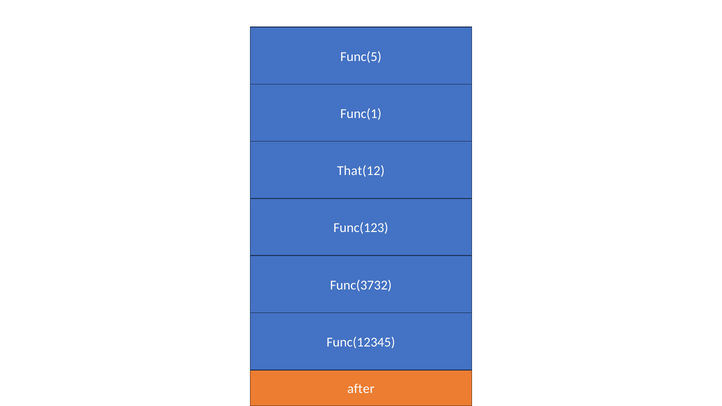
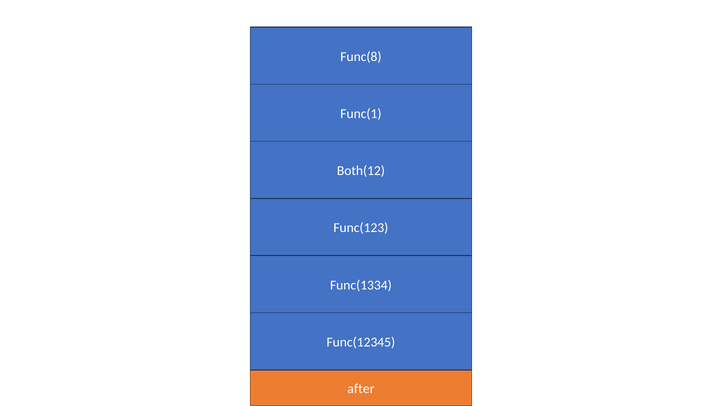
Func(5: Func(5 -> Func(8 (361, 57)
That(12: That(12 -> Both(12 (361, 171)
Func(3732: Func(3732 -> Func(1334 (361, 285)
